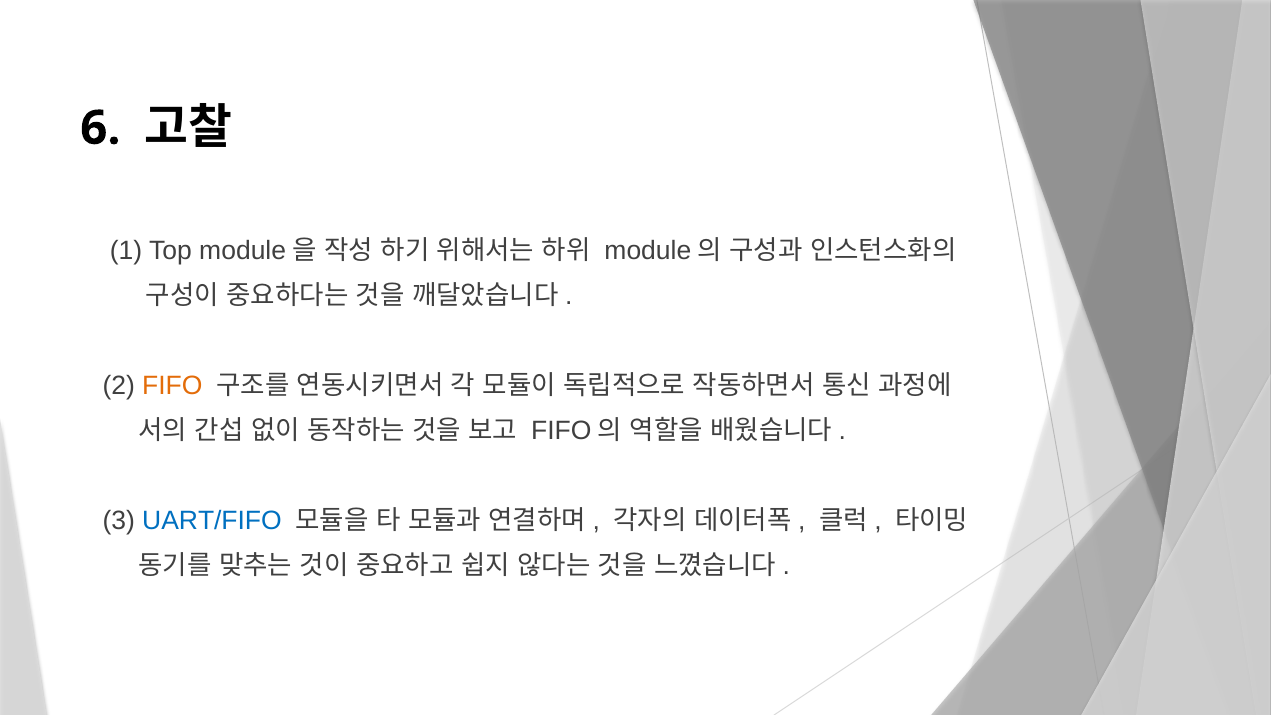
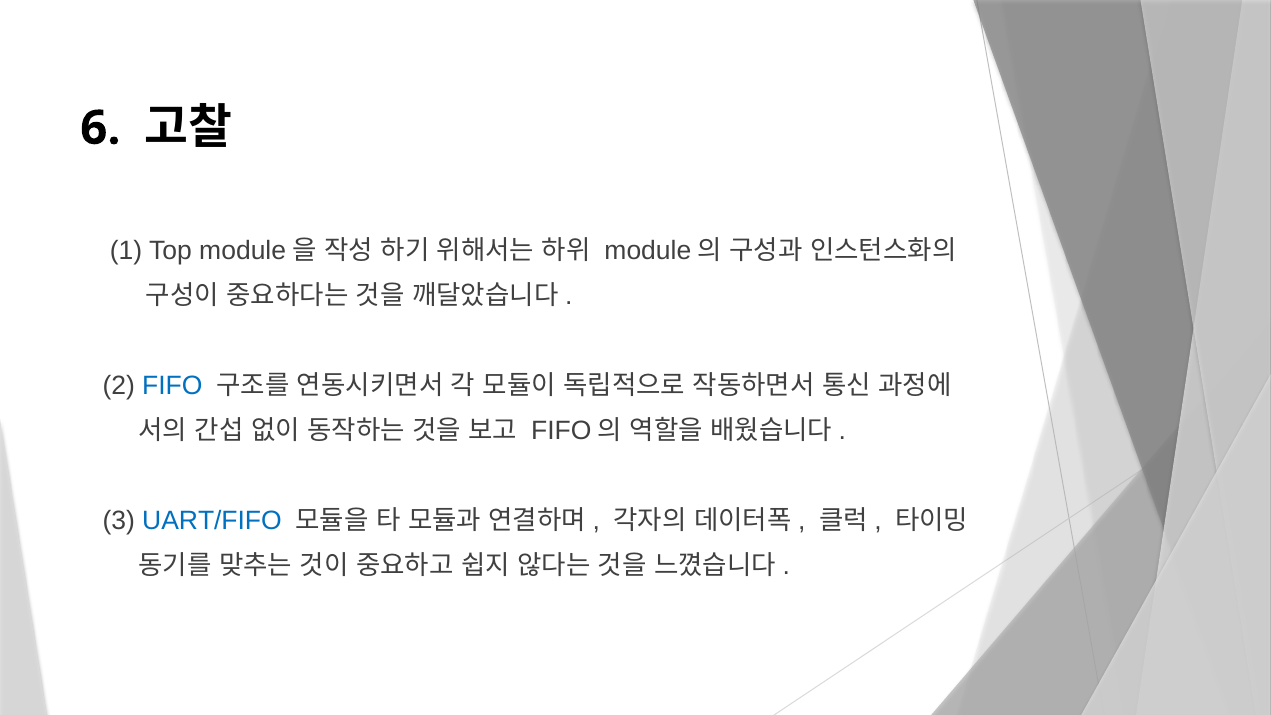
FIFO colour: orange -> blue (172, 386)
